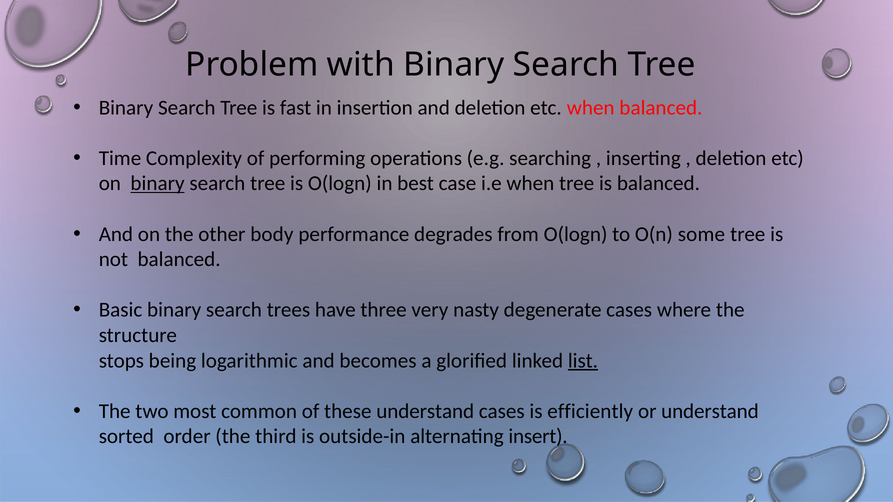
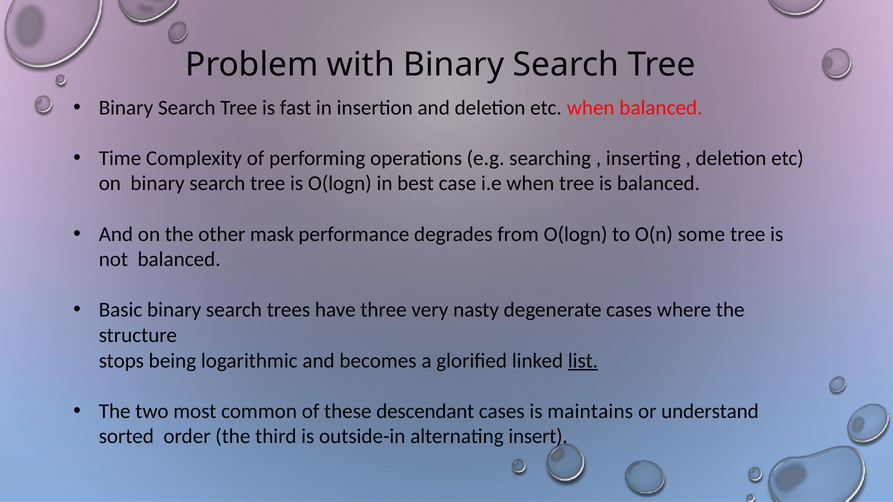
binary underline: present -> none (157, 184)
body: body -> mask (272, 234)
these understand: understand -> descendant (425, 411)
efficiently: efficiently -> maintains (590, 411)
